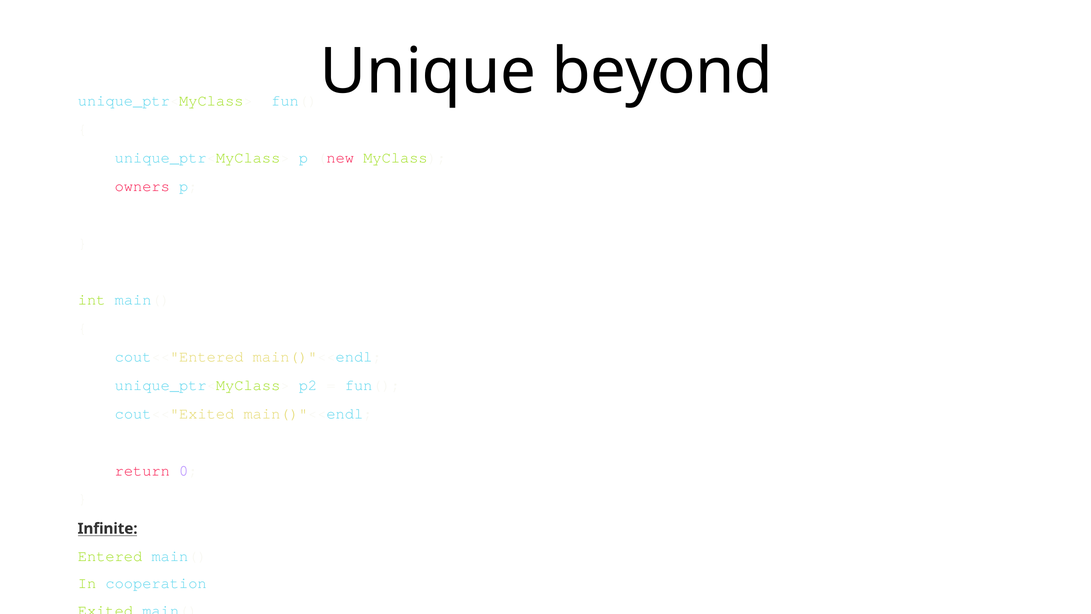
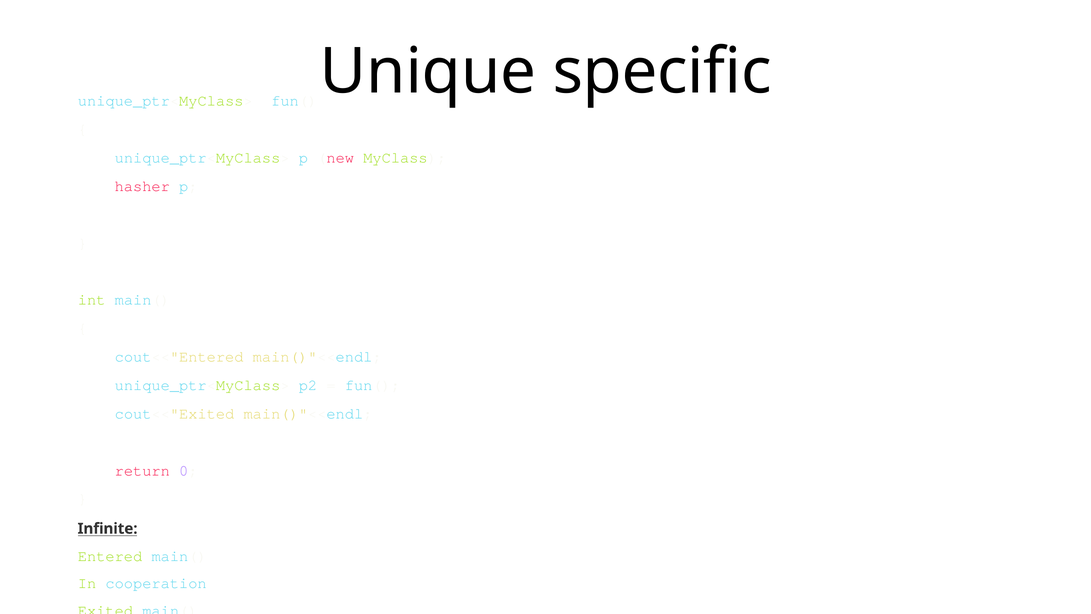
beyond: beyond -> specific (662, 72)
owners: owners -> hasher (142, 186)
